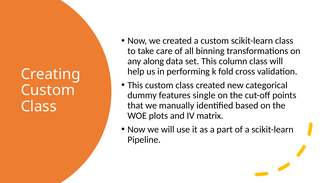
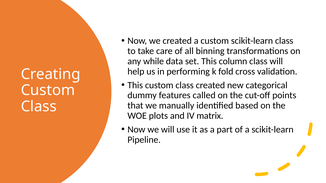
along: along -> while (154, 61)
single: single -> called (204, 96)
